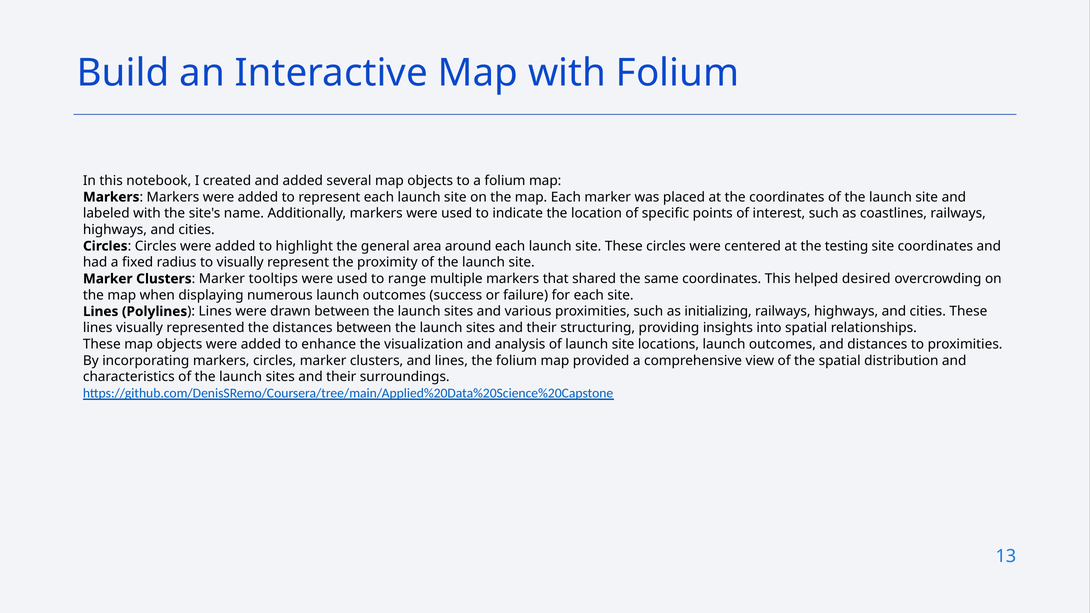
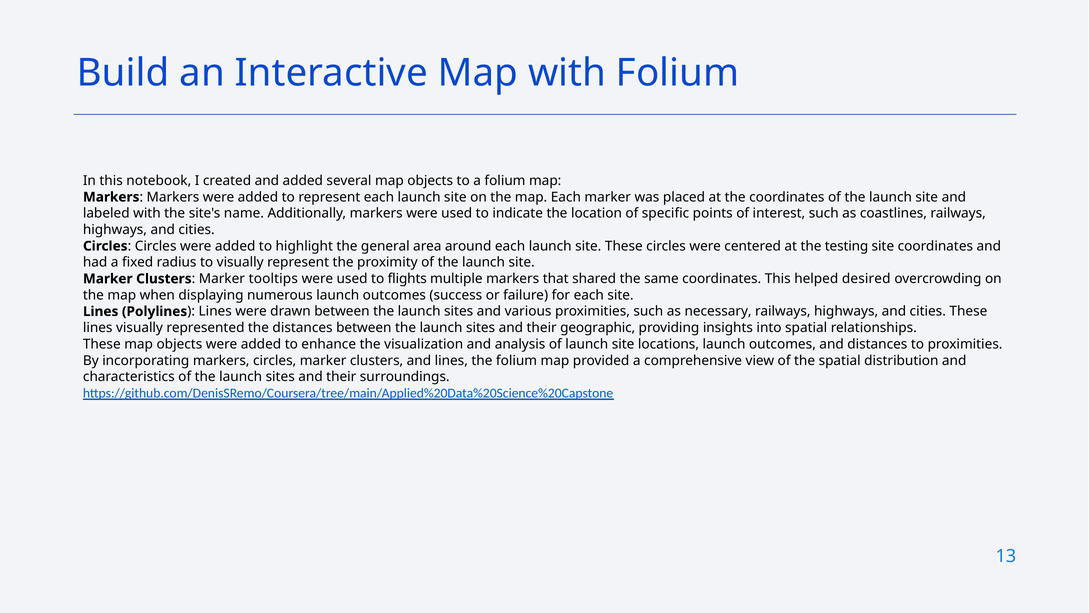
range: range -> flights (407, 279)
initializing: initializing -> necessary (718, 312)
structuring: structuring -> geographic (598, 328)
